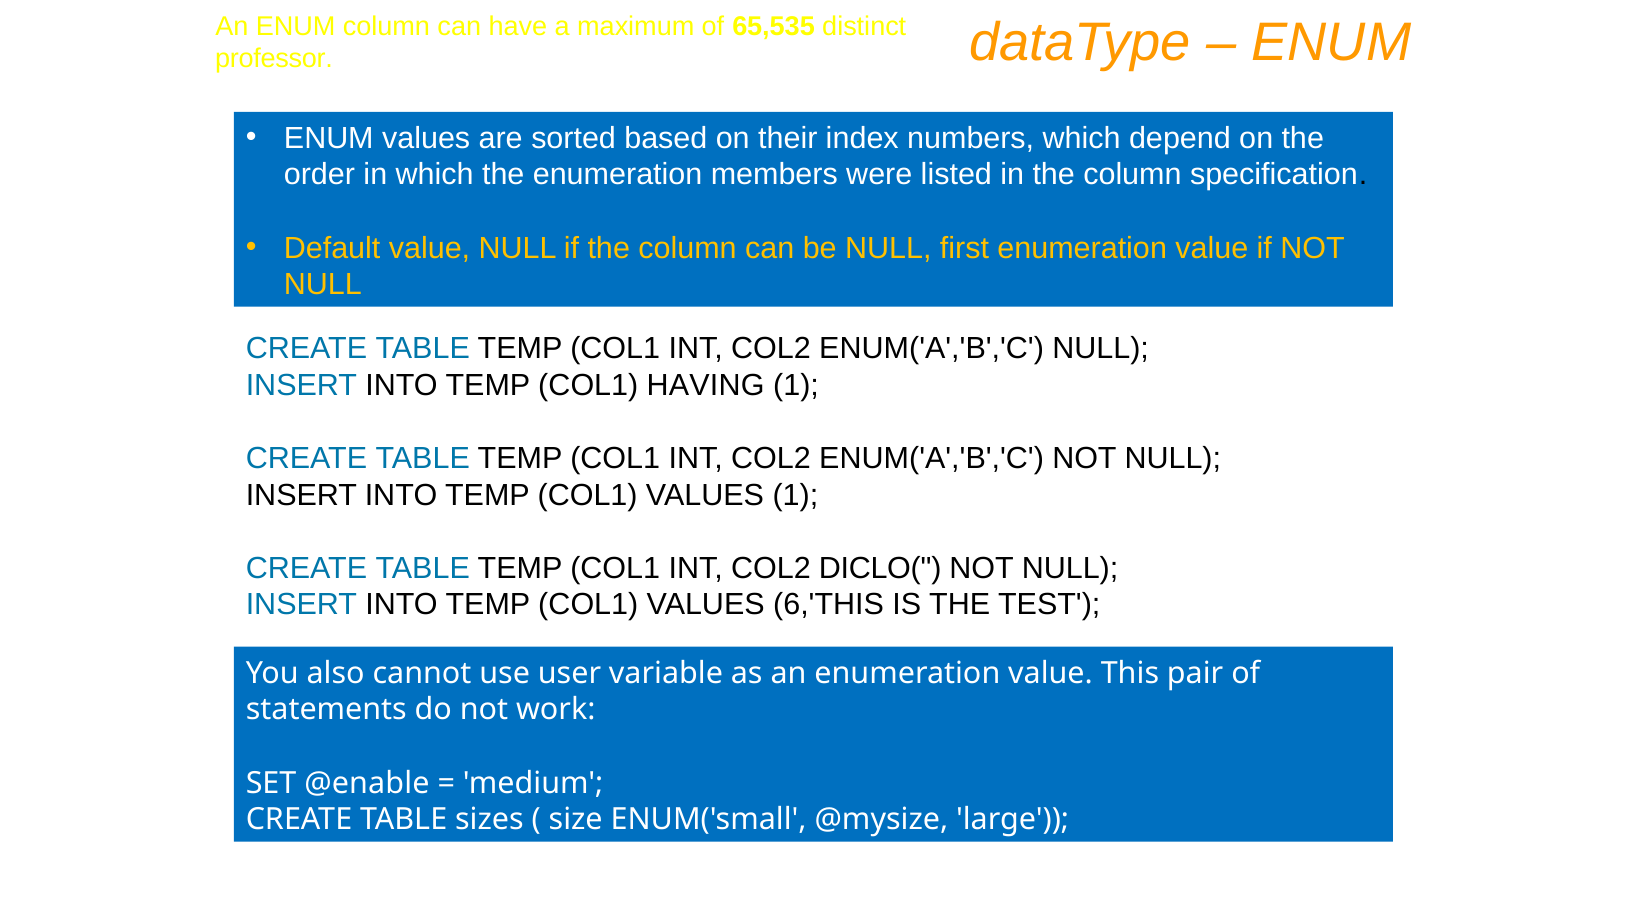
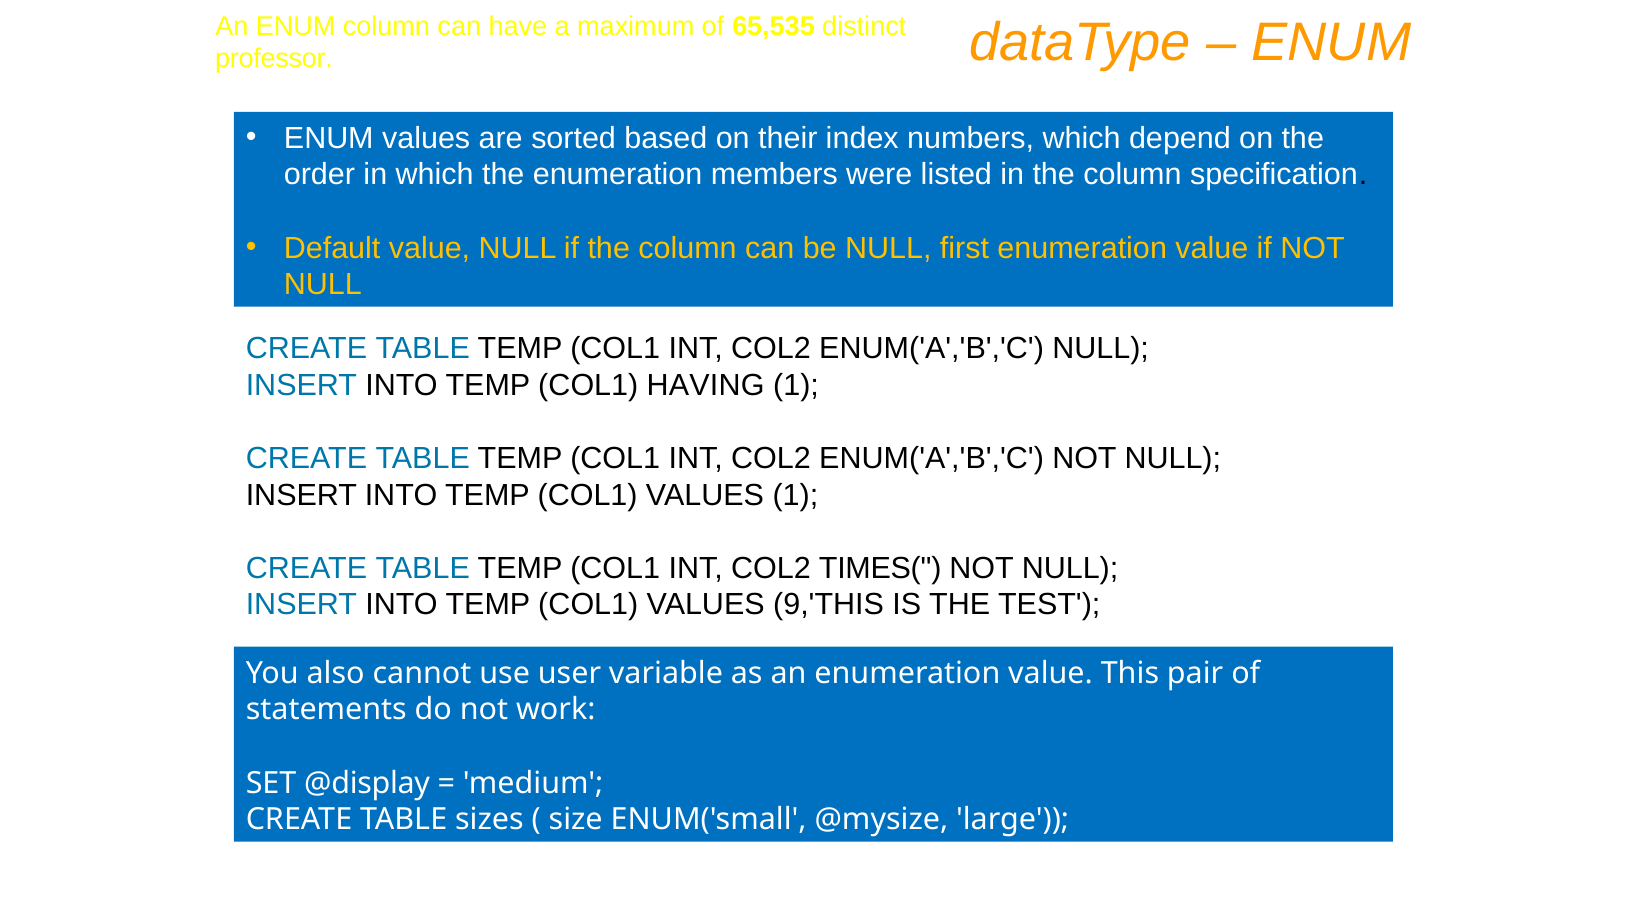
DICLO(: DICLO( -> TIMES( (880, 568)
6,'THIS: 6,'THIS -> 9,'THIS (829, 605)
@enable: @enable -> @display (367, 783)
